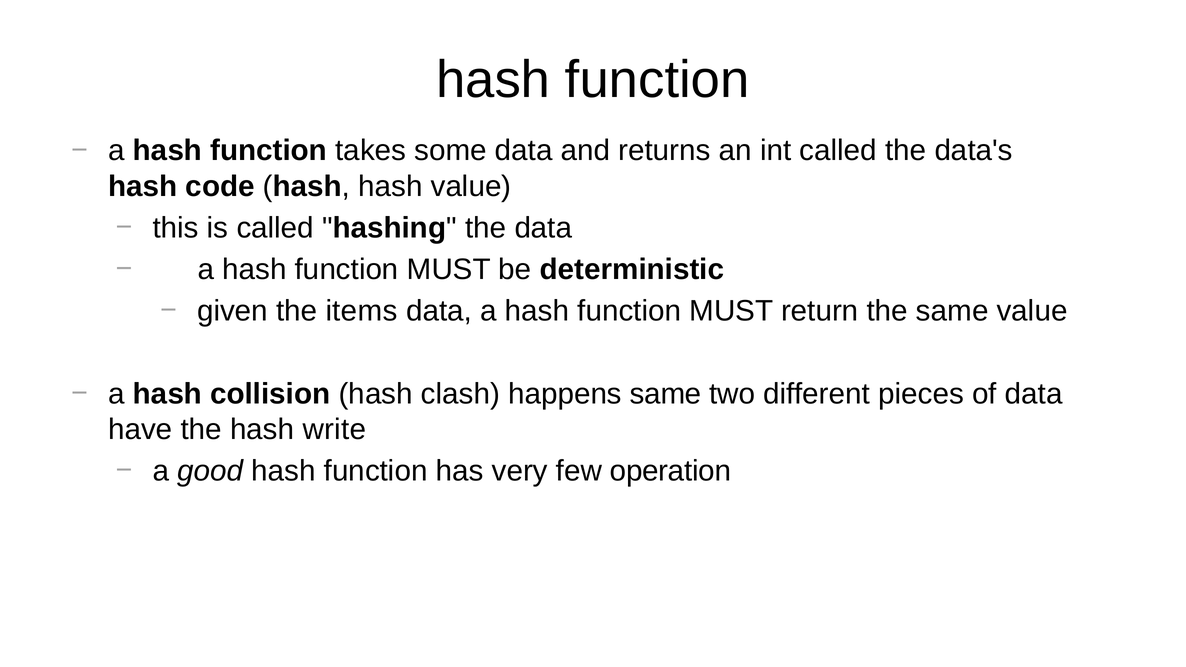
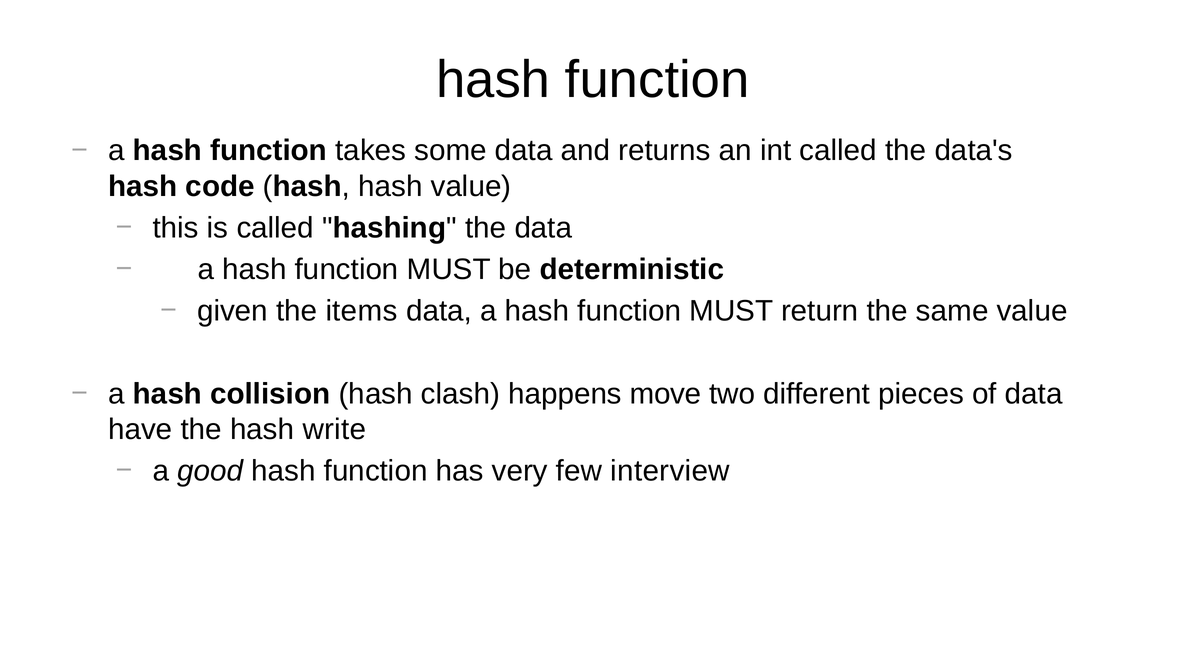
happens same: same -> move (666, 394)
operation: operation -> interview (670, 471)
